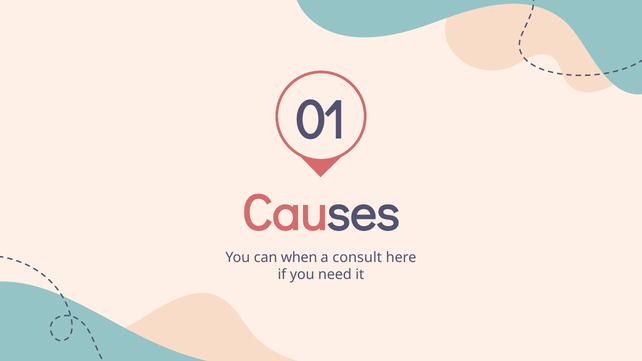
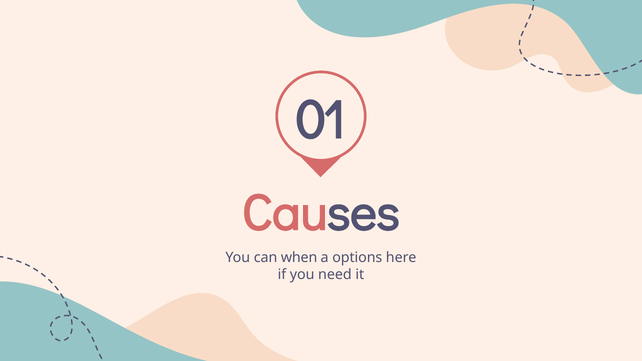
consult: consult -> options (357, 258)
